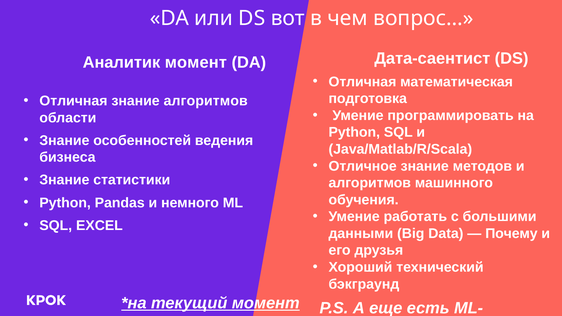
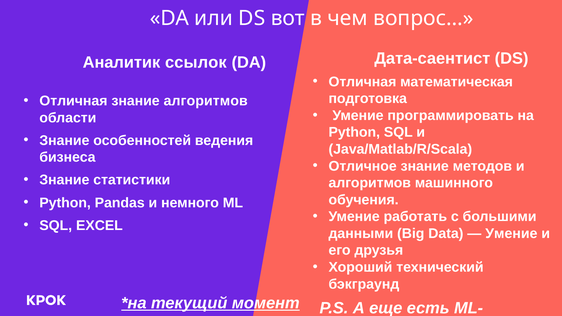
Аналитик момент: момент -> ссылок (196, 63)
Почему: Почему -> Умение (511, 234)
